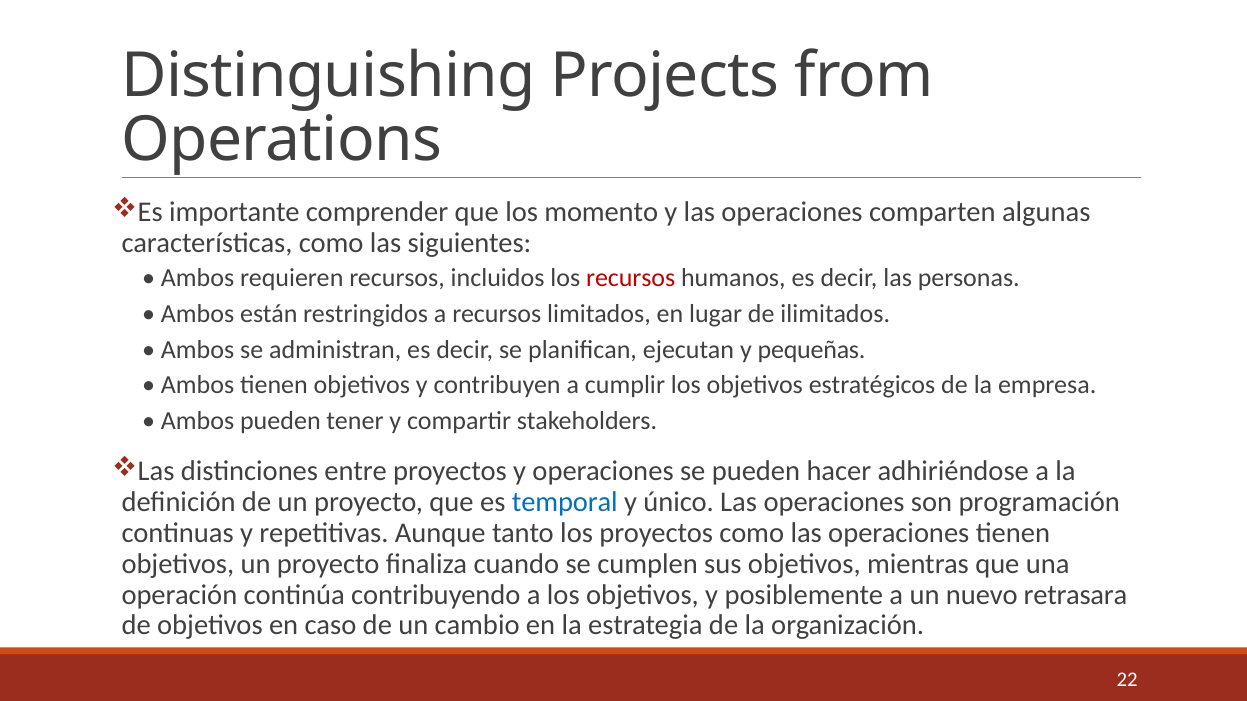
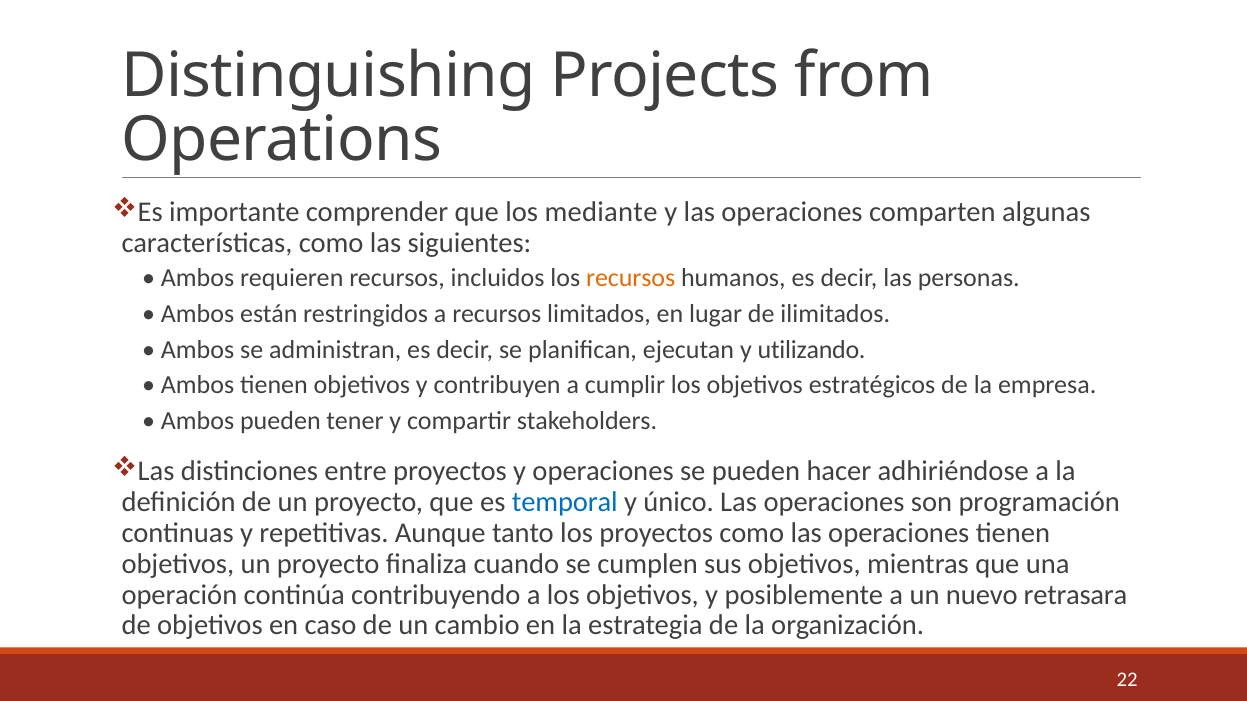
momento: momento -> mediante (601, 212)
recursos colour: red -> orange (631, 278)
pequeñas: pequeñas -> utilizando (812, 350)
